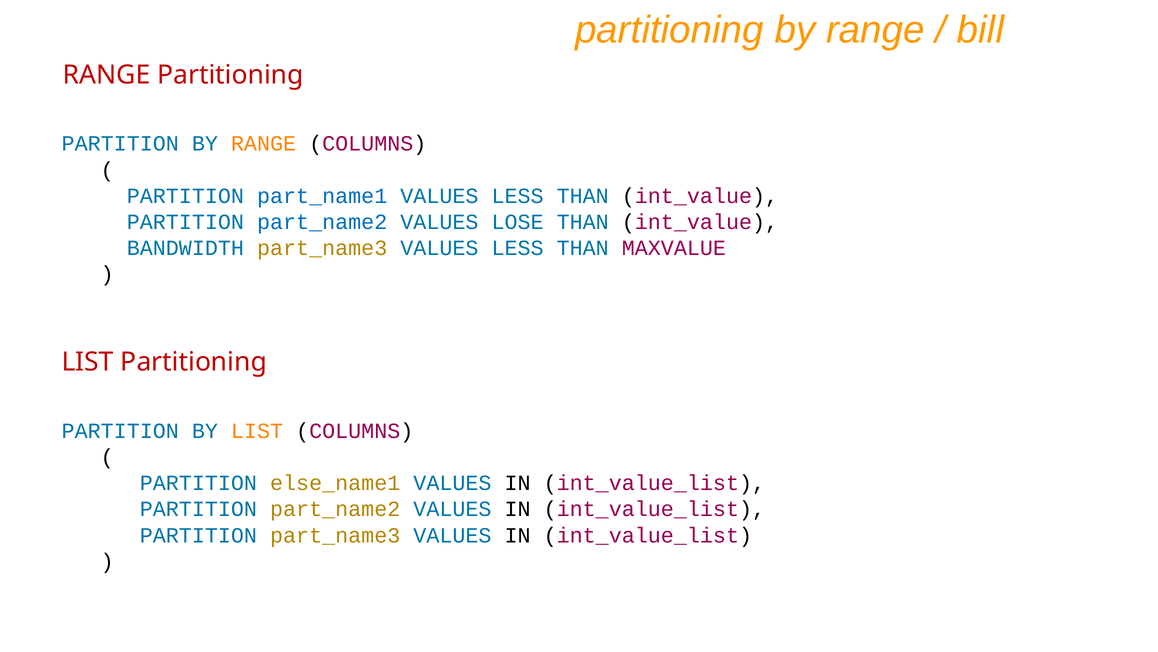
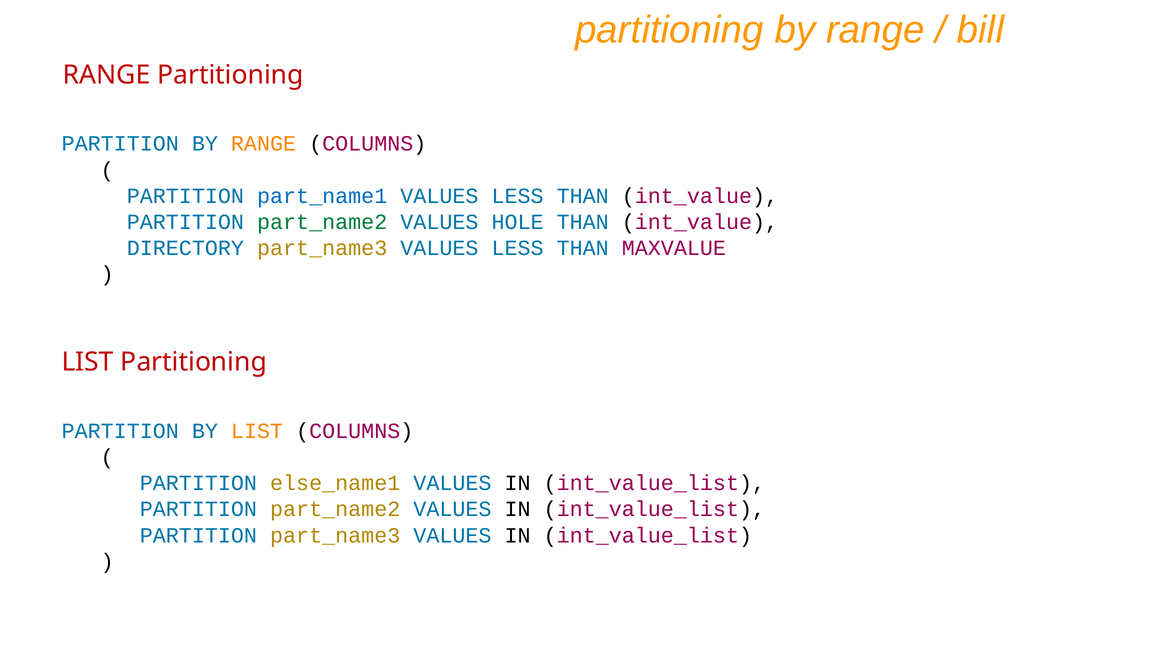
part_name2 colour: blue -> green (322, 222)
LOSE: LOSE -> HOLE (518, 222)
BANDWIDTH: BANDWIDTH -> DIRECTORY (185, 248)
